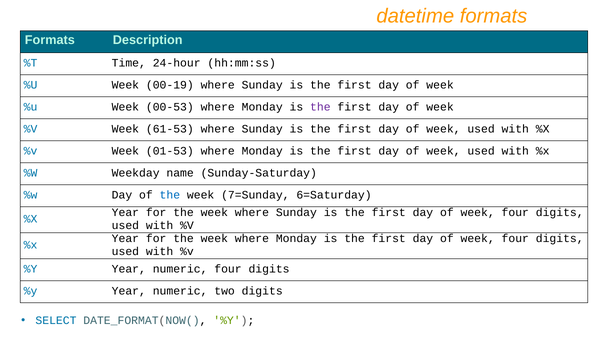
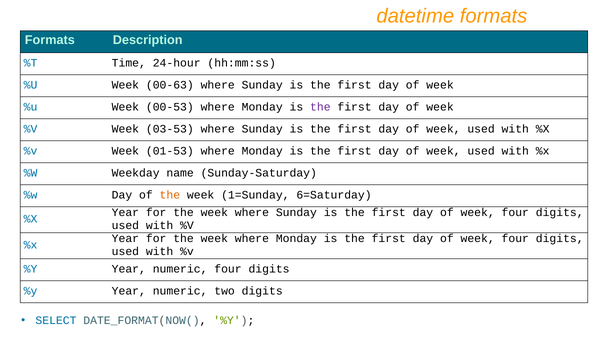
00-19: 00-19 -> 00-63 (170, 85)
61-53: 61-53 -> 03-53 (170, 129)
the colour: blue -> orange (170, 195)
7=Sunday: 7=Sunday -> 1=Sunday (255, 195)
